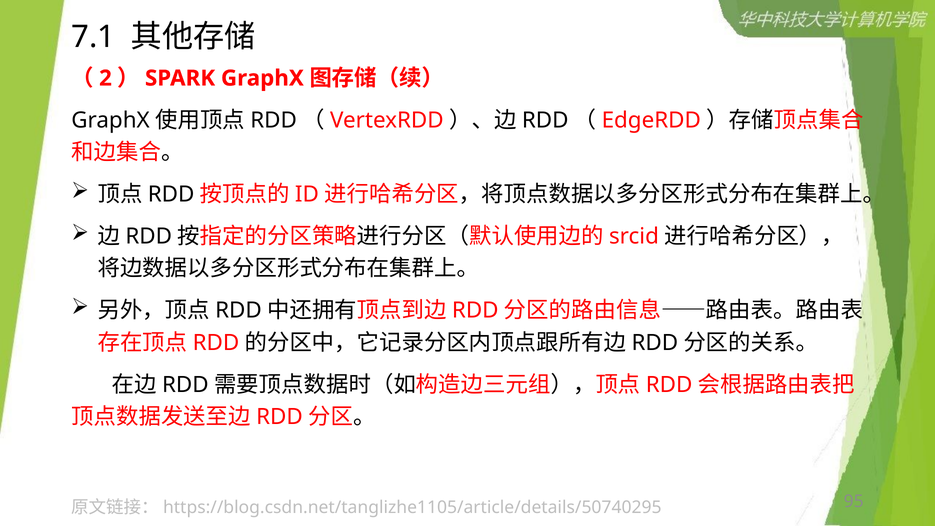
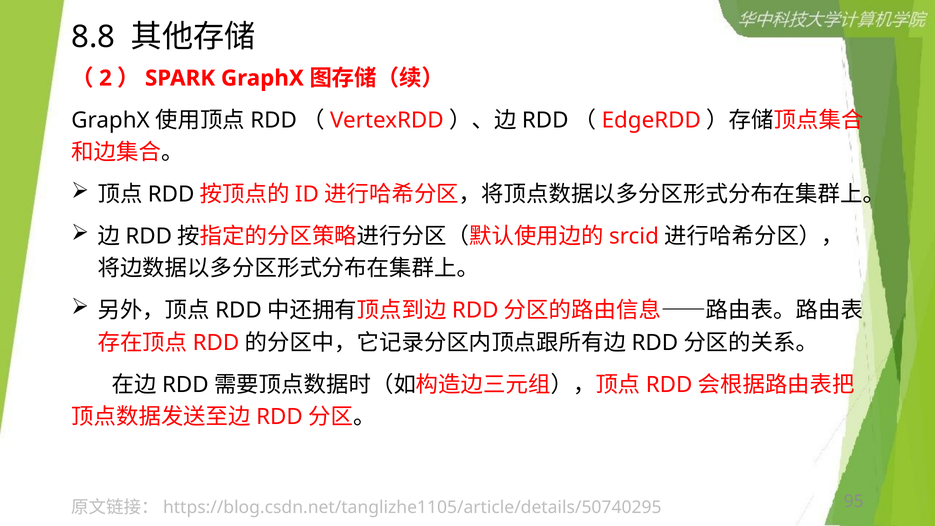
7.1: 7.1 -> 8.8 (93, 37)
